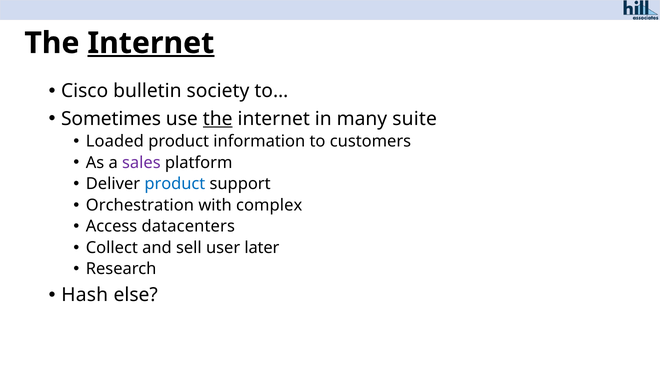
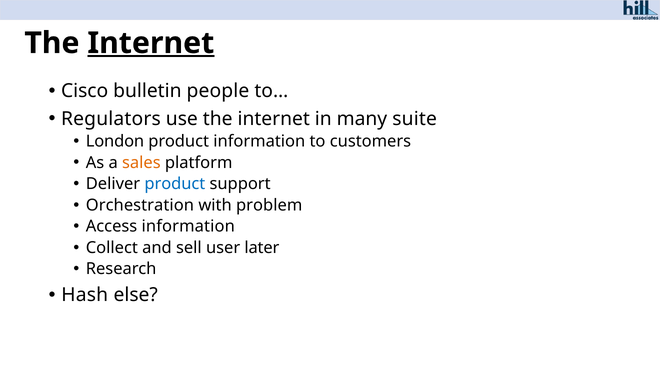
society: society -> people (218, 91)
Sometimes: Sometimes -> Regulators (111, 119)
the underline: present -> none (218, 119)
Loaded: Loaded -> London (115, 141)
sales colour: purple -> orange (141, 163)
complex: complex -> problem (269, 205)
Access datacenters: datacenters -> information (188, 227)
